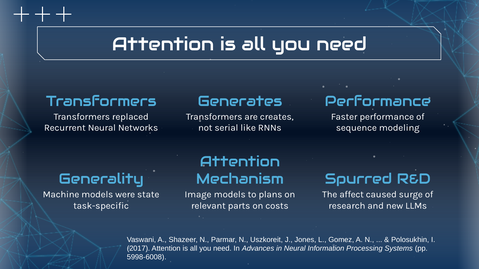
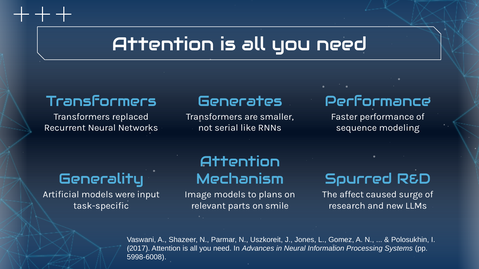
creates: creates -> smaller (277, 117)
Machine: Machine -> Artificial (61, 195)
state: state -> input (148, 195)
costs: costs -> smile (277, 206)
